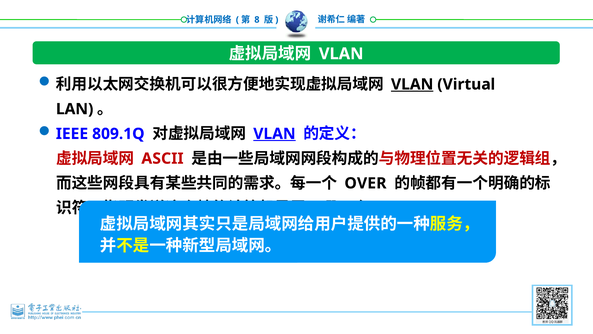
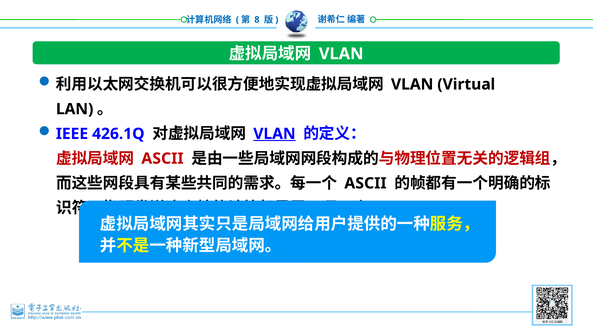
VLAN underline: present -> none (412, 84)
809.1Q: 809.1Q -> 426.1Q (118, 134)
OVER: OVER -> ASCII (365, 183)
